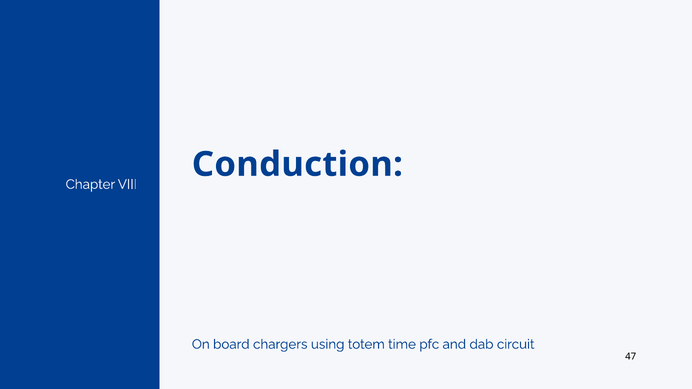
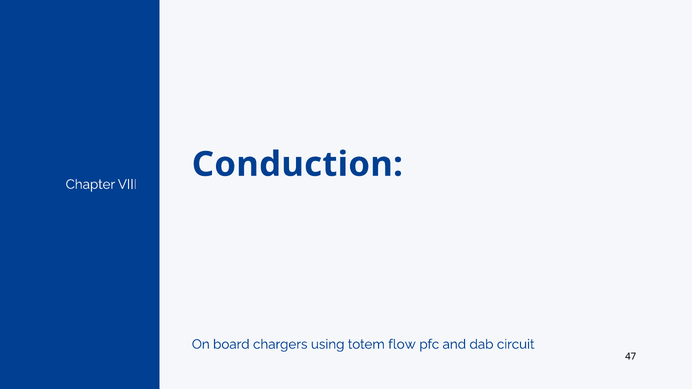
time: time -> flow (402, 344)
